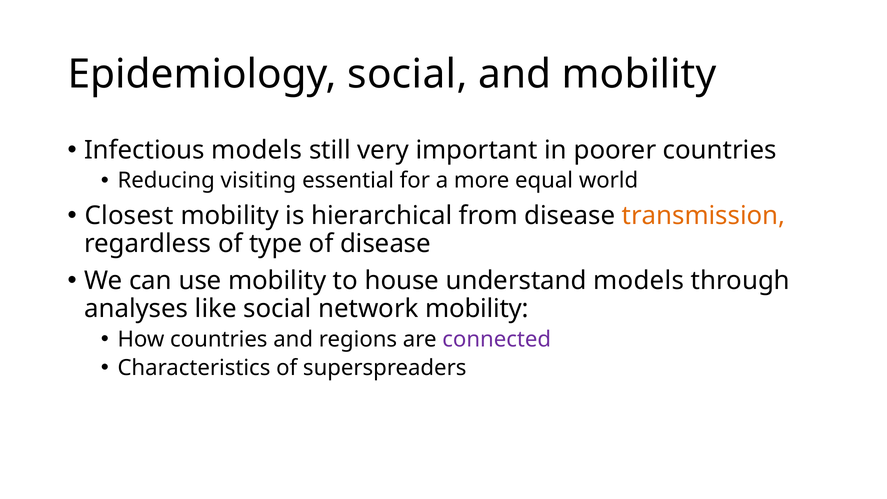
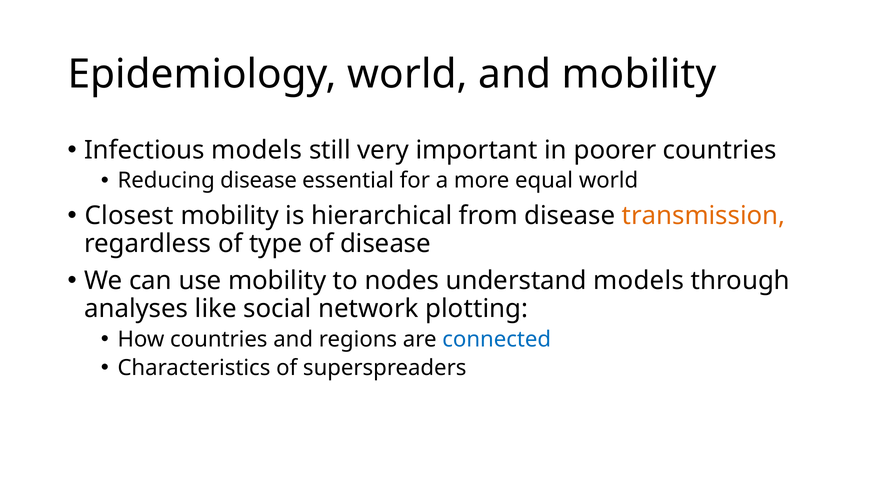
Epidemiology social: social -> world (407, 75)
Reducing visiting: visiting -> disease (259, 181)
house: house -> nodes (402, 281)
network mobility: mobility -> plotting (477, 309)
connected colour: purple -> blue (497, 339)
